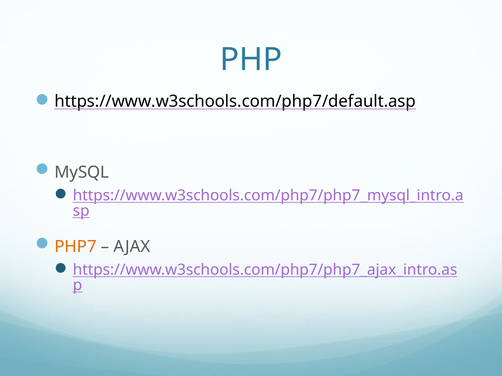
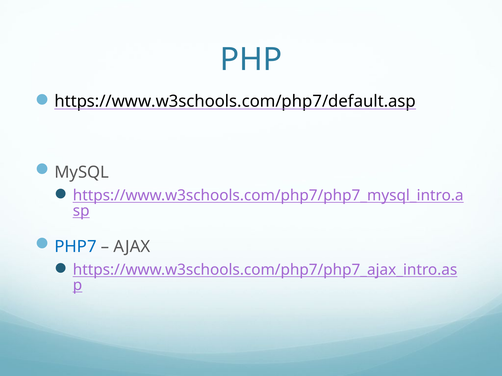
PHP7 colour: orange -> blue (75, 247)
